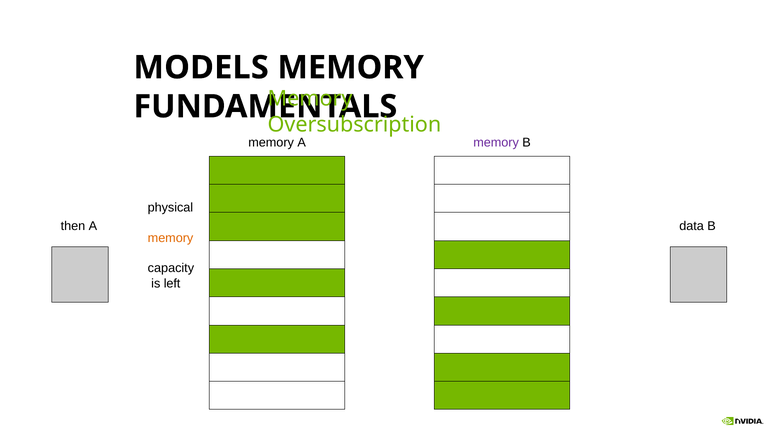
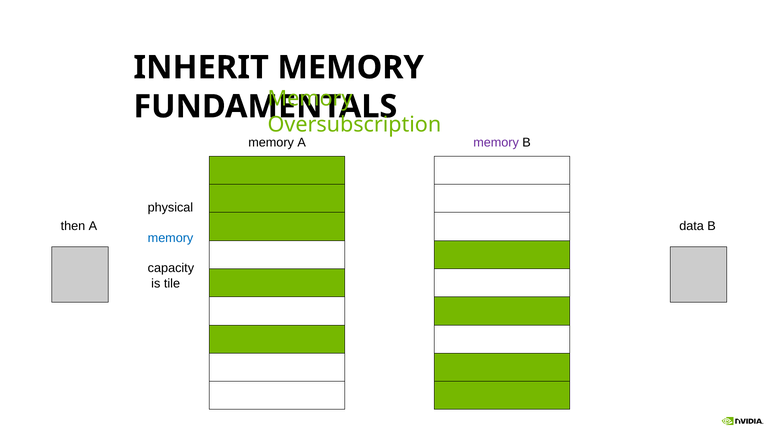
MODELS: MODELS -> INHERIT (201, 68)
memory colour: orange -> blue (171, 238)
left: left -> tile (172, 283)
